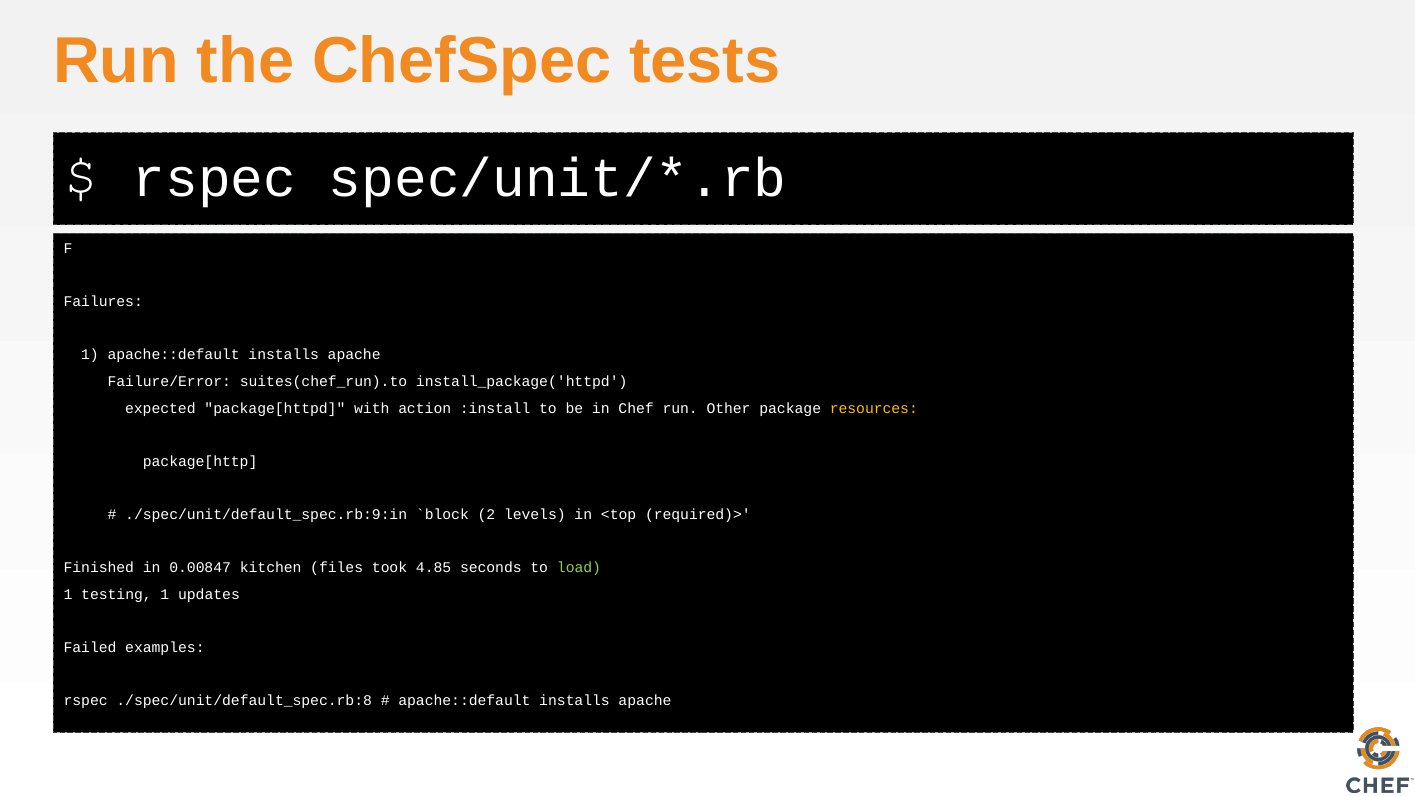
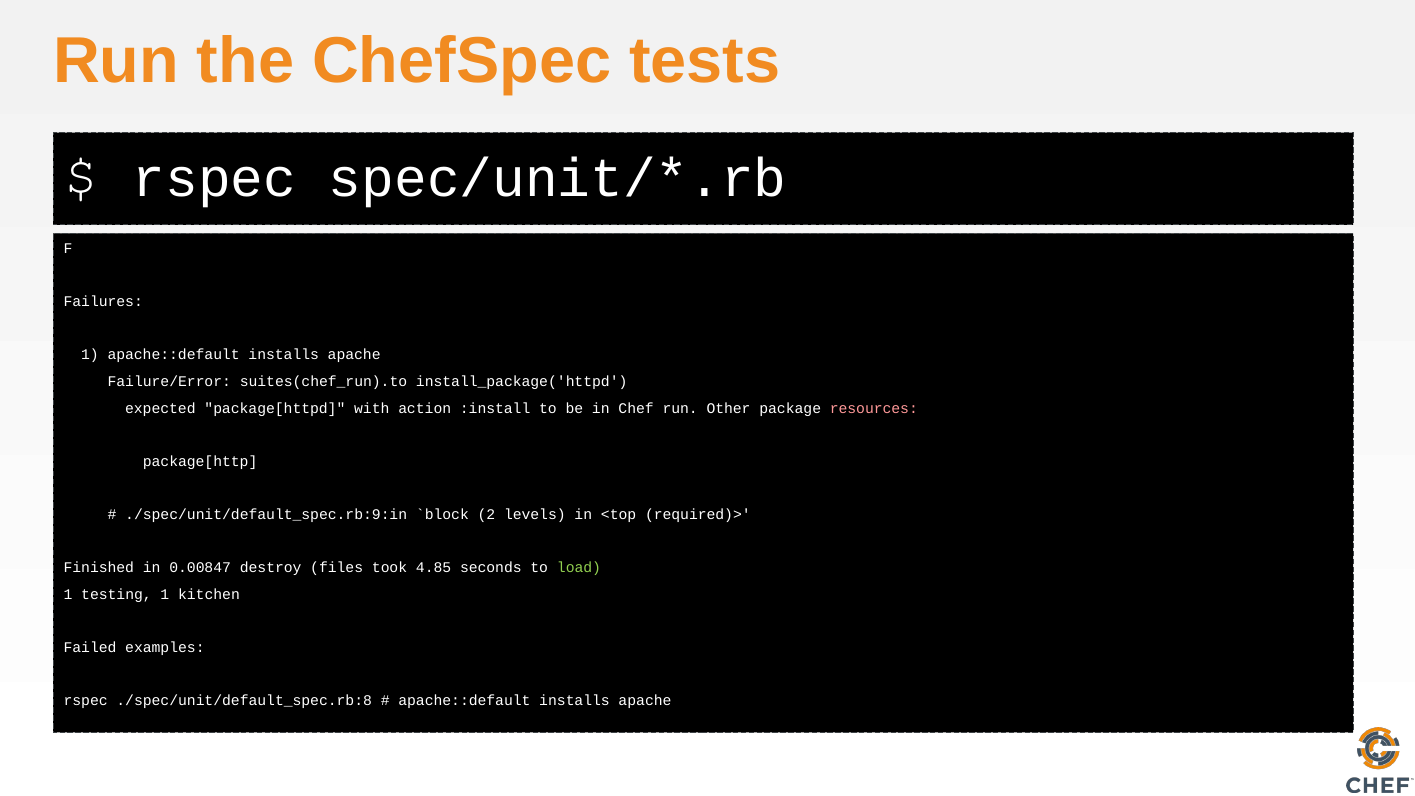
resources colour: yellow -> pink (874, 408)
kitchen: kitchen -> destroy (271, 568)
updates: updates -> kitchen (209, 594)
